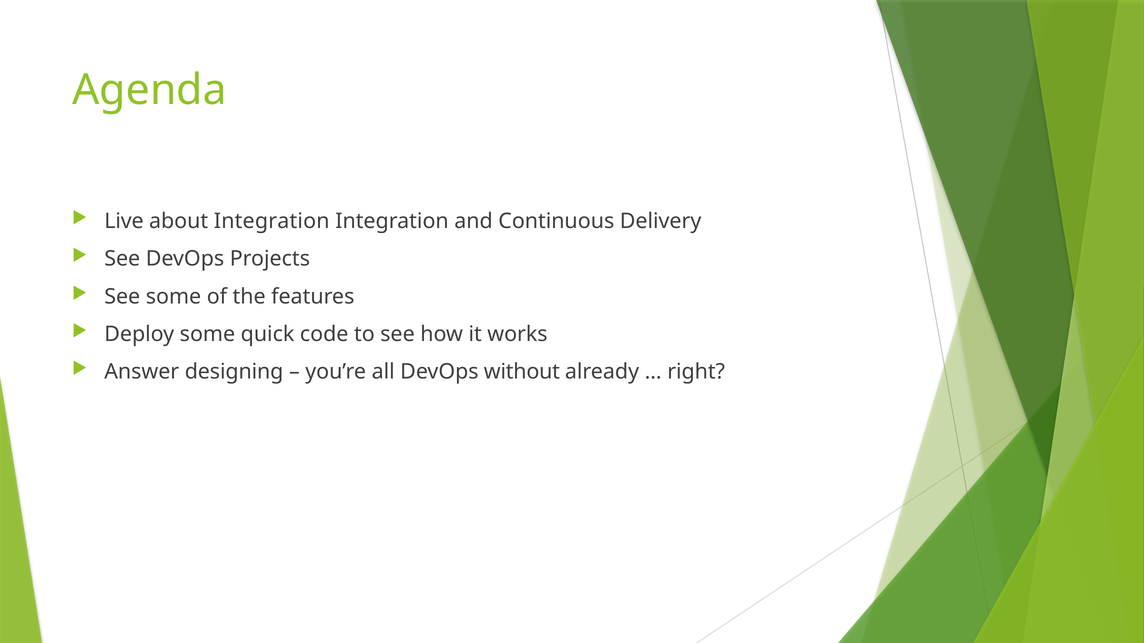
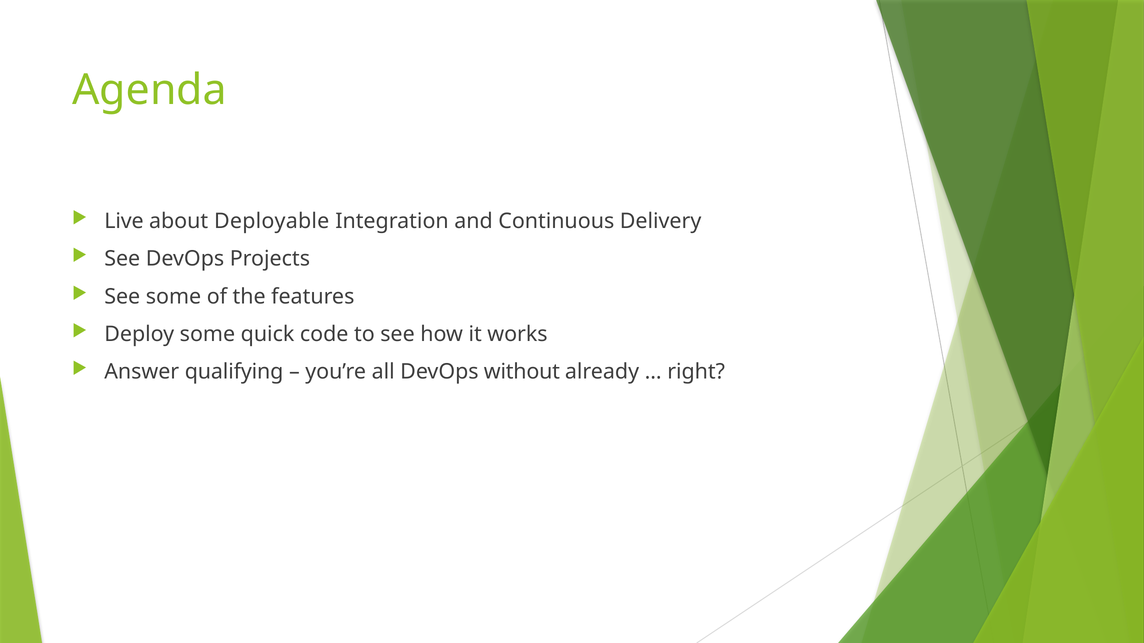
about Integration: Integration -> Deployable (272, 221)
designing: designing -> qualifying (234, 372)
